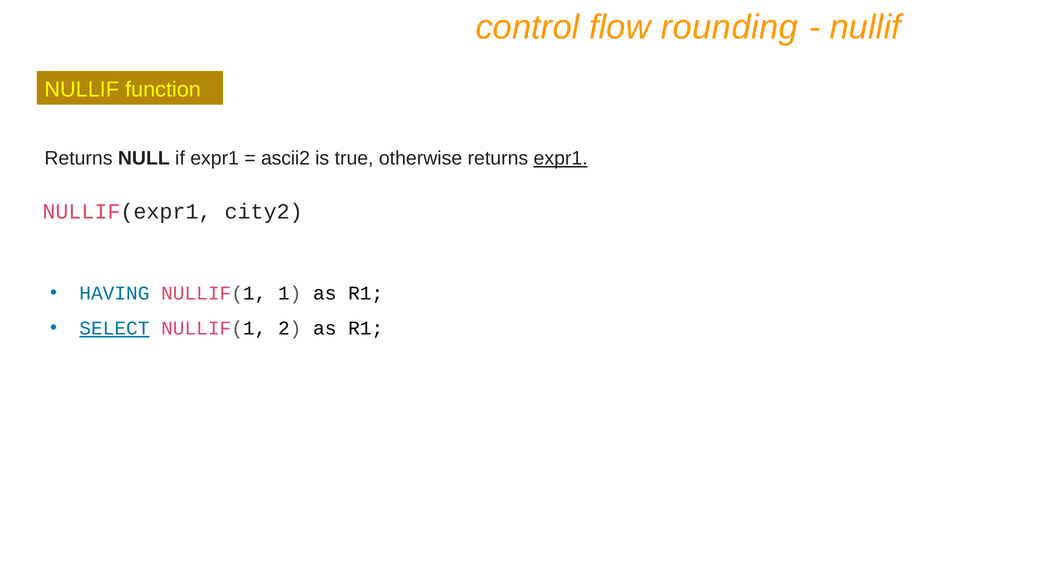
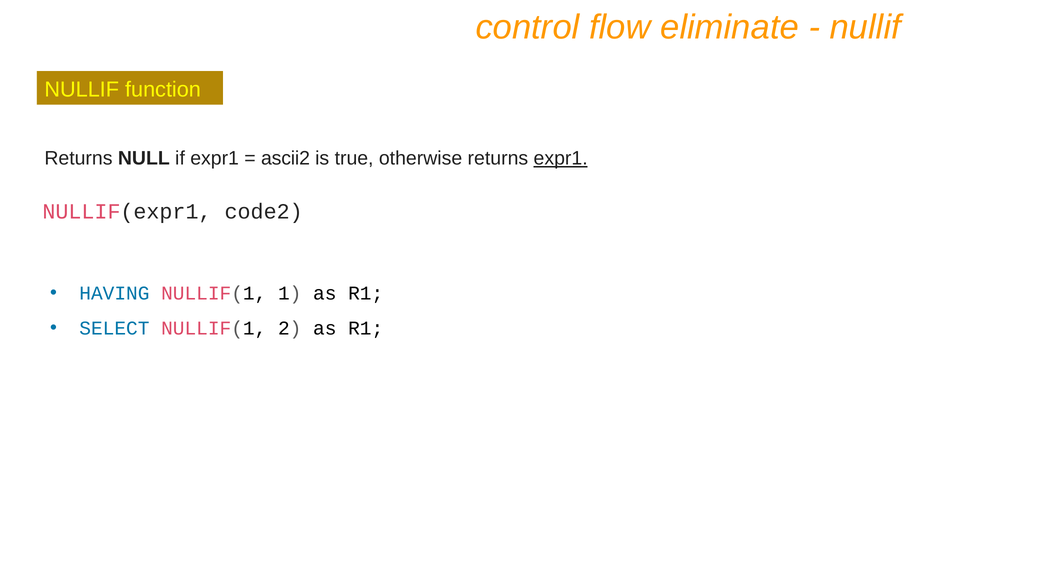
rounding: rounding -> eliminate (730, 27)
city2: city2 -> code2 (264, 211)
SELECT underline: present -> none (114, 328)
